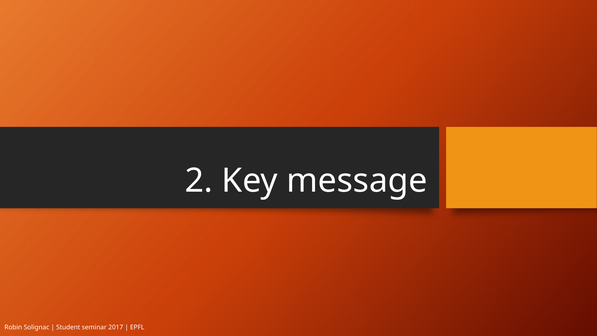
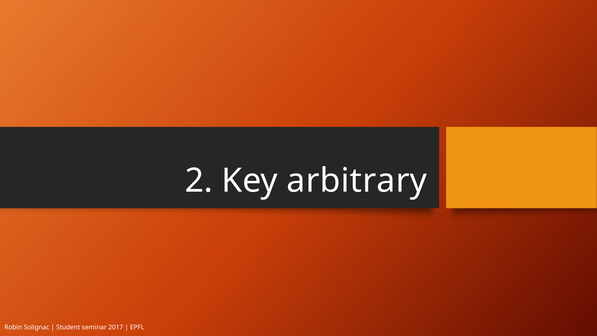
message: message -> arbitrary (357, 181)
